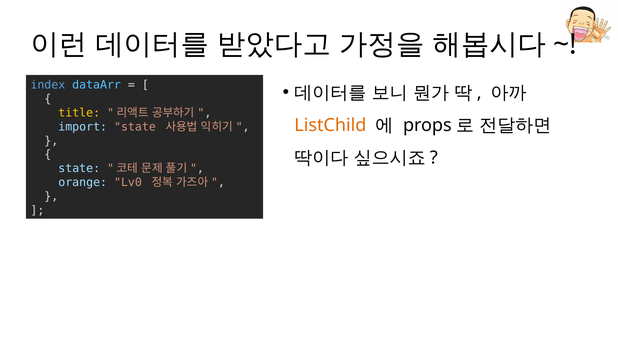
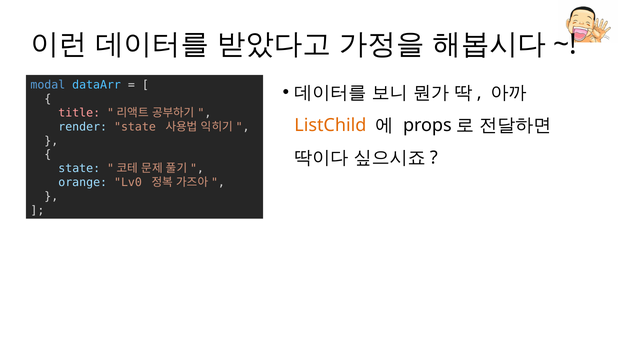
index: index -> modal (48, 85)
title colour: yellow -> pink (79, 113)
import: import -> render (83, 127)
